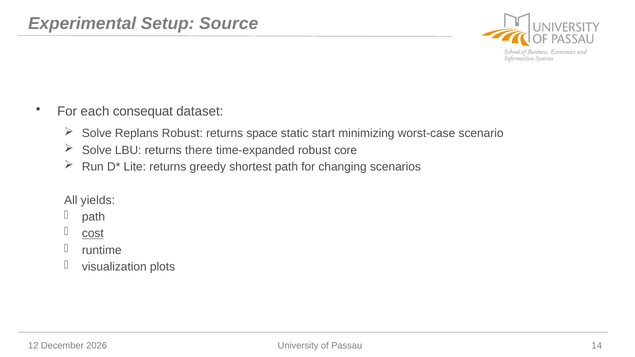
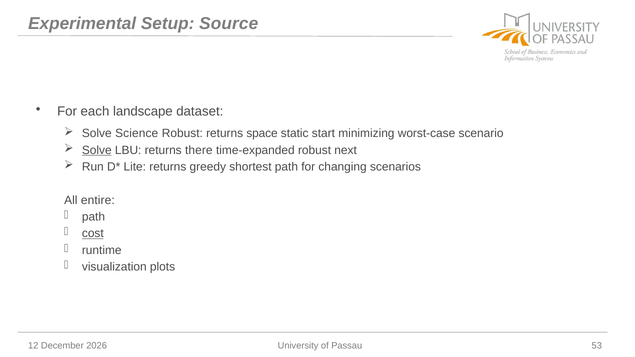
consequat: consequat -> landscape (143, 112)
Replans: Replans -> Science (137, 134)
Solve underline: none -> present (97, 150)
core: core -> next (346, 150)
yields: yields -> entire (98, 200)
14: 14 -> 53 (597, 346)
